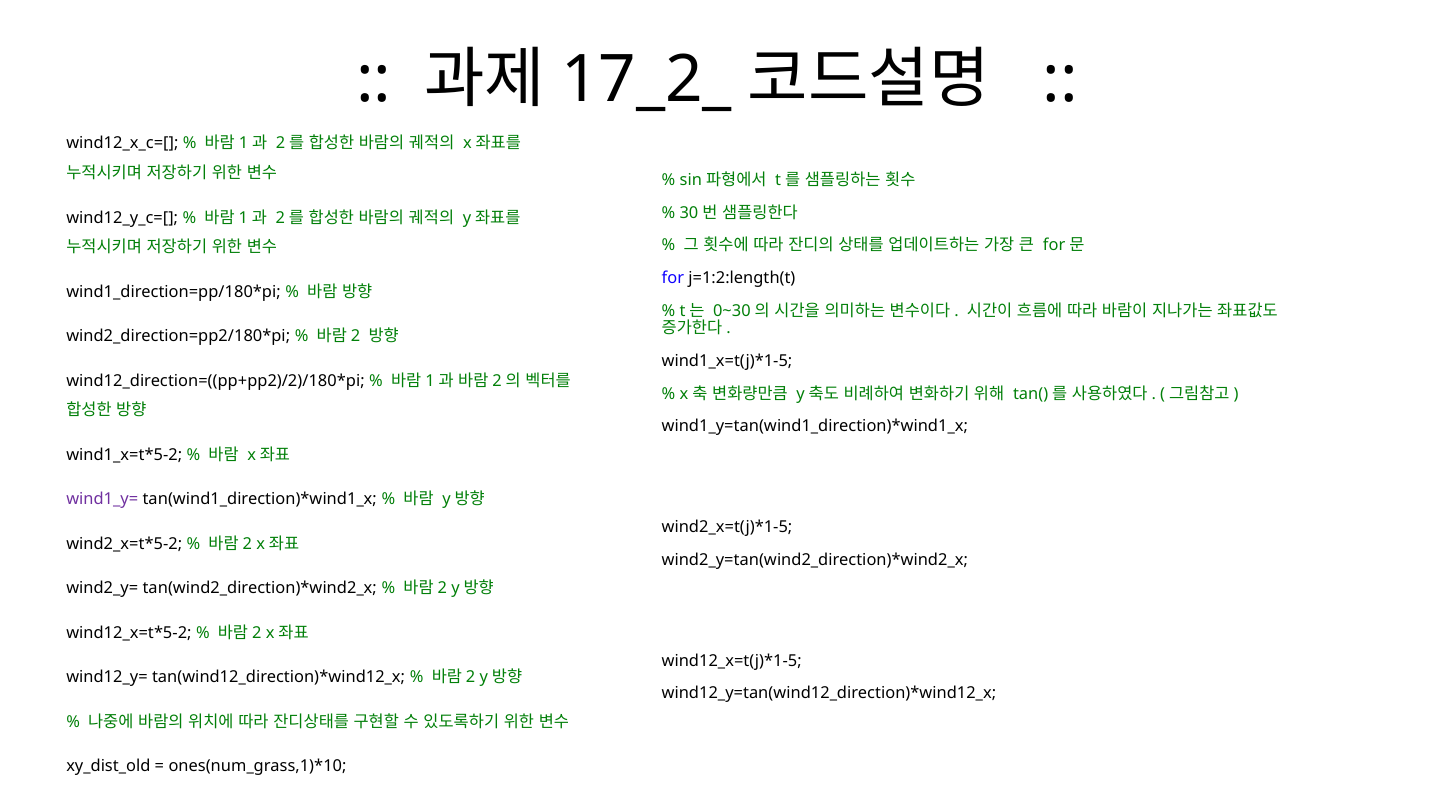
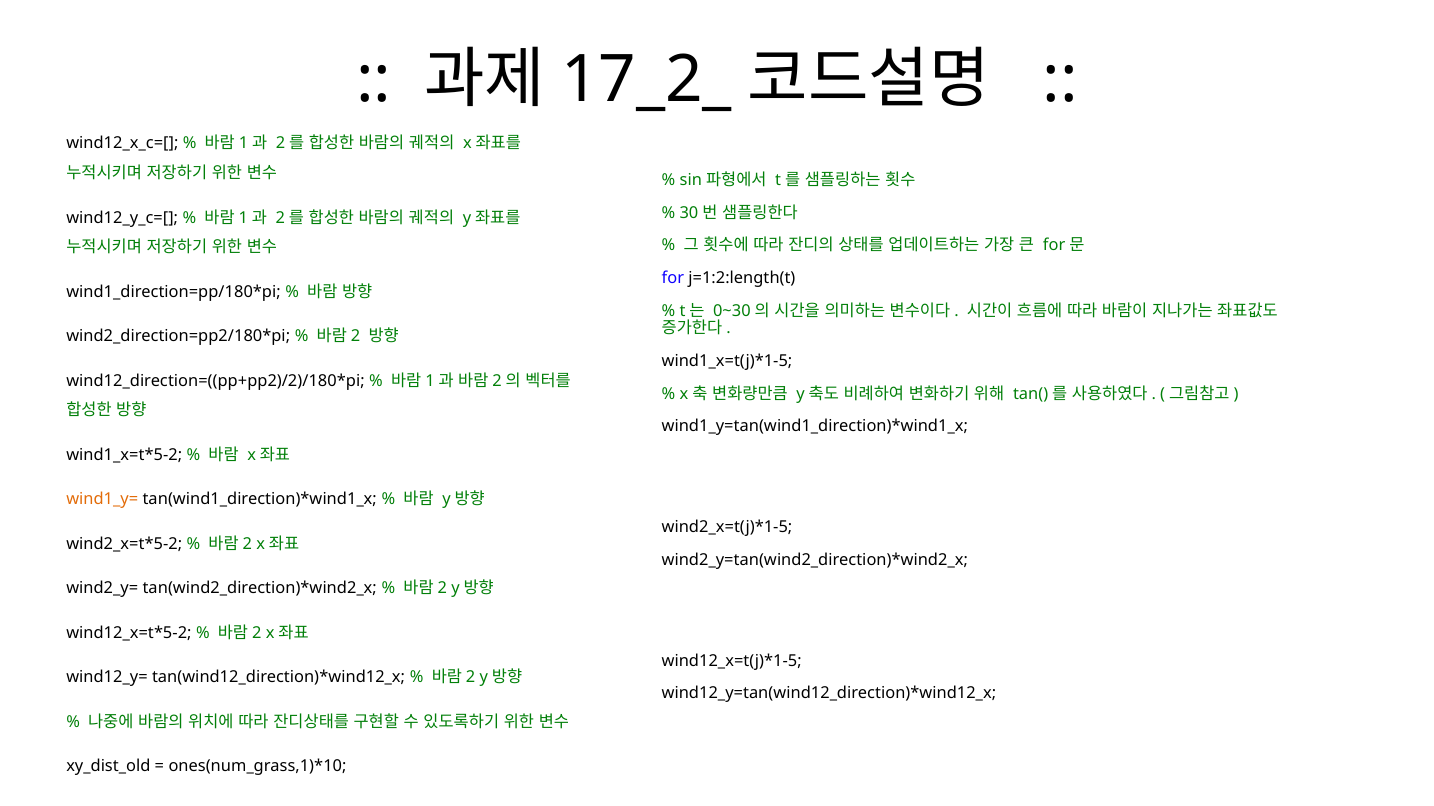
wind1_y= colour: purple -> orange (102, 500)
